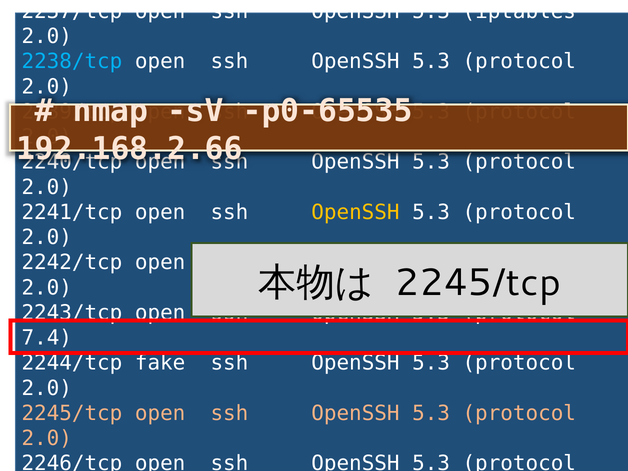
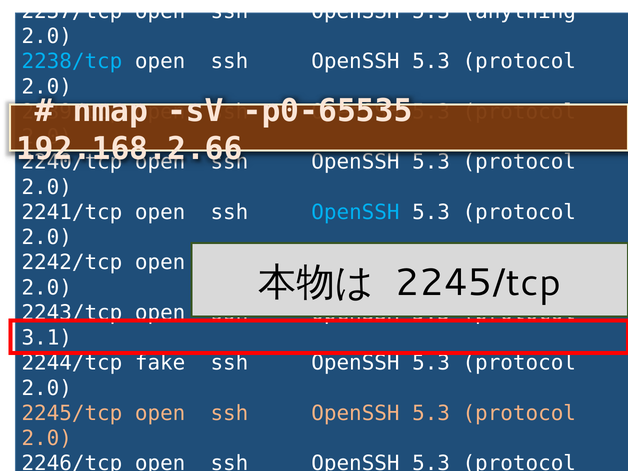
iptables: iptables -> anything (519, 11)
OpenSSH colour: yellow -> light blue (355, 212)
7.4: 7.4 -> 3.1 (47, 338)
